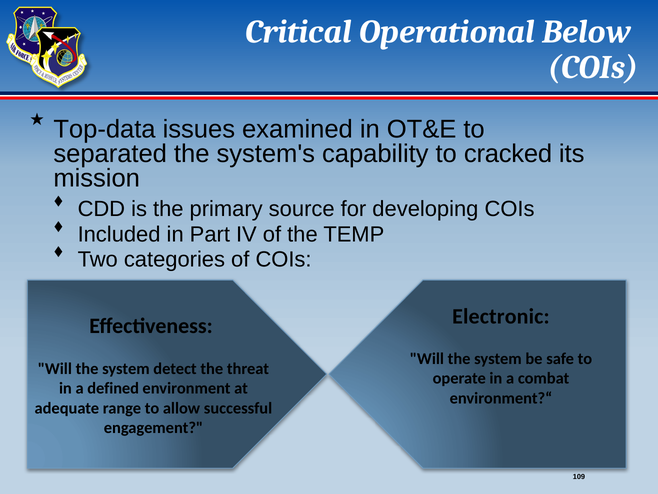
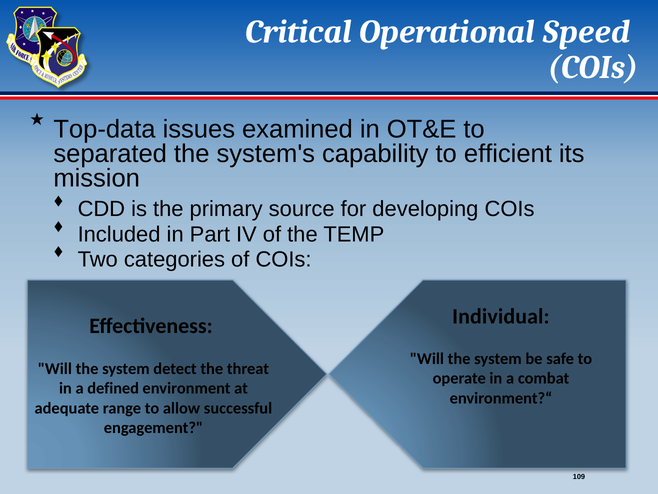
Below: Below -> Speed (586, 32)
cracked: cracked -> efficient (508, 154)
Electronic: Electronic -> Individual (501, 316)
